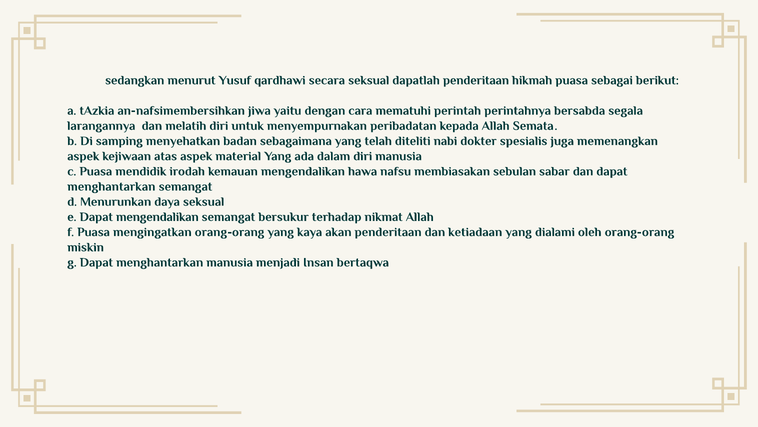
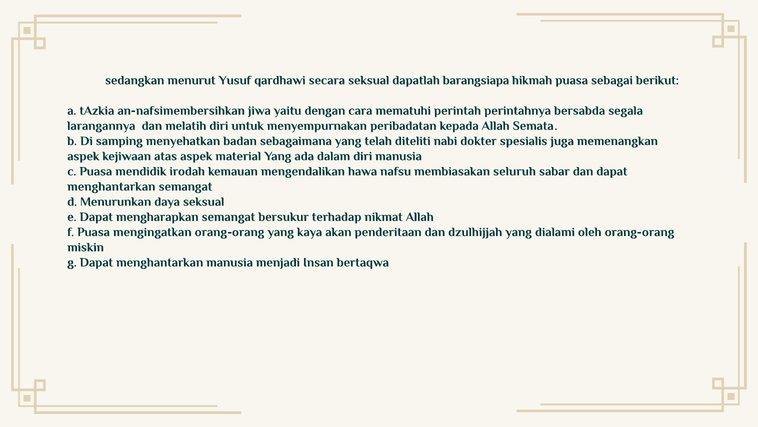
dapatlah penderitaan: penderitaan -> barangsiapa (476, 80)
sebulan: sebulan -> seluruh (514, 171)
Dapat mengendalikan: mengendalikan -> mengharapkan (157, 216)
ketiadaan: ketiadaan -> dzulhijjah (475, 232)
